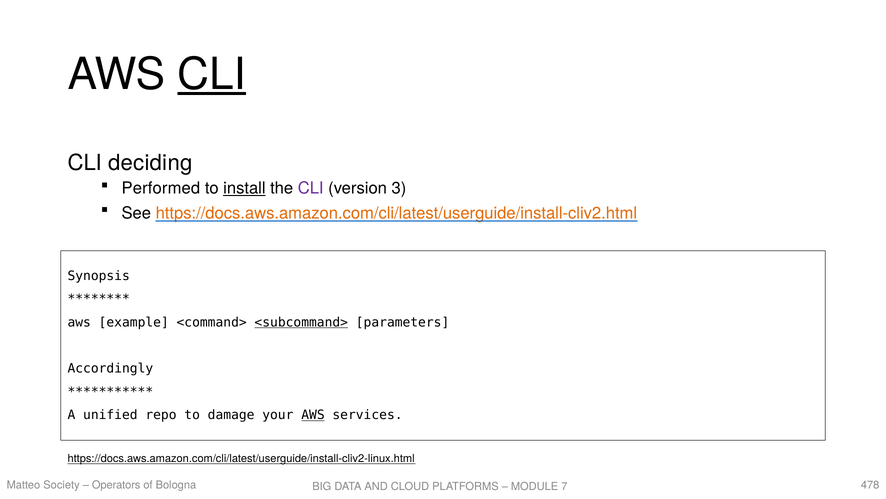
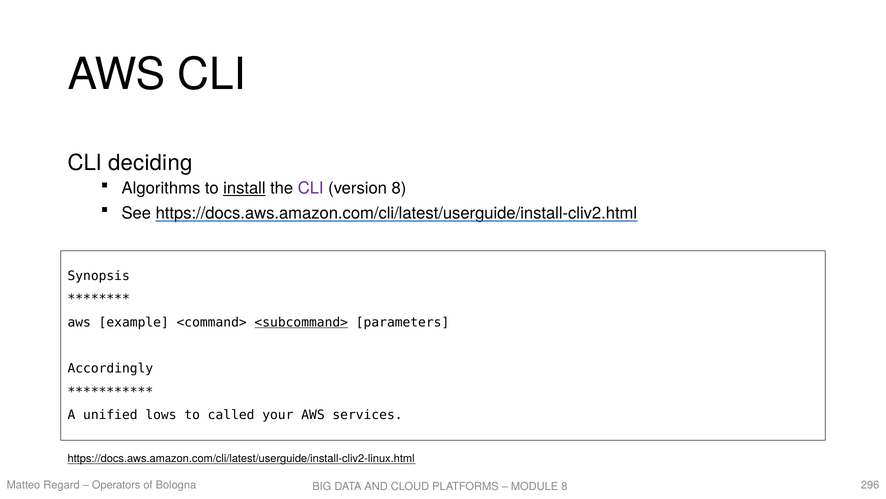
CLI underline: present -> none (212, 74)
Performed: Performed -> Algorithms (161, 188)
version 3: 3 -> 8 (399, 188)
https://docs.aws.amazon.com/cli/latest/userguide/install-cliv2.html colour: orange -> black (396, 213)
repo: repo -> lows (161, 415)
damage: damage -> called (231, 415)
AWS underline: present -> none (313, 415)
Society: Society -> Regard (62, 485)
478: 478 -> 296 (870, 485)
7: 7 -> 8 (564, 486)
